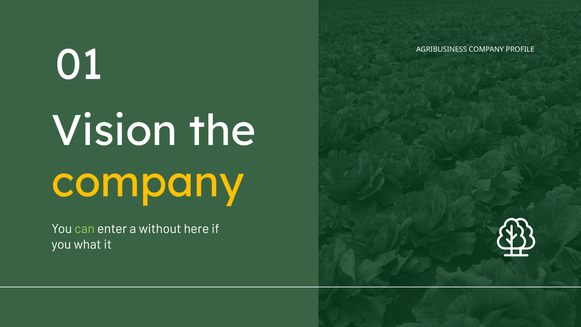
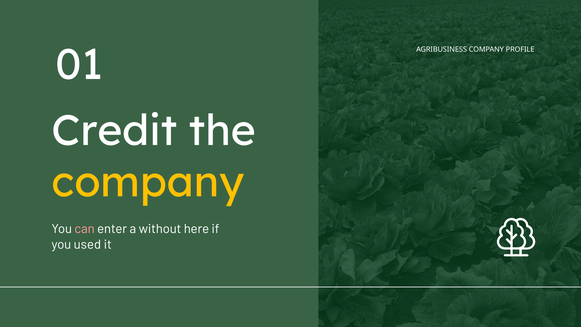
Vision: Vision -> Credit (114, 131)
can colour: light green -> pink (85, 229)
what: what -> used (87, 244)
